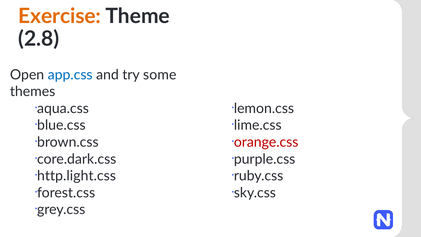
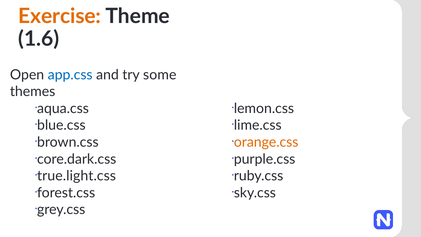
2.8: 2.8 -> 1.6 (39, 39)
orange.css colour: red -> orange (266, 142)
http.light.css: http.light.css -> true.light.css (77, 176)
